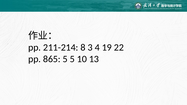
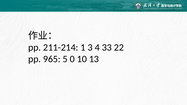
8: 8 -> 1 (83, 47)
19: 19 -> 33 (107, 47)
865: 865 -> 965 (52, 59)
5 5: 5 -> 0 (72, 59)
